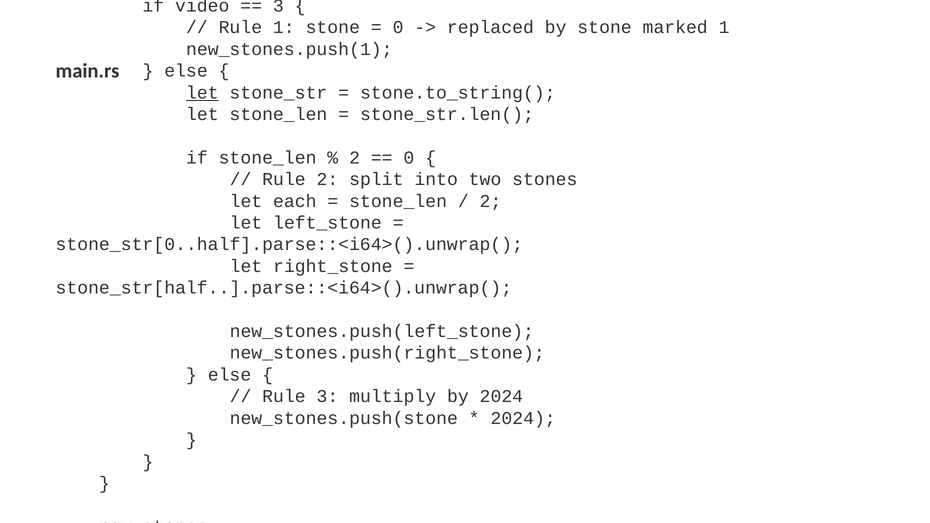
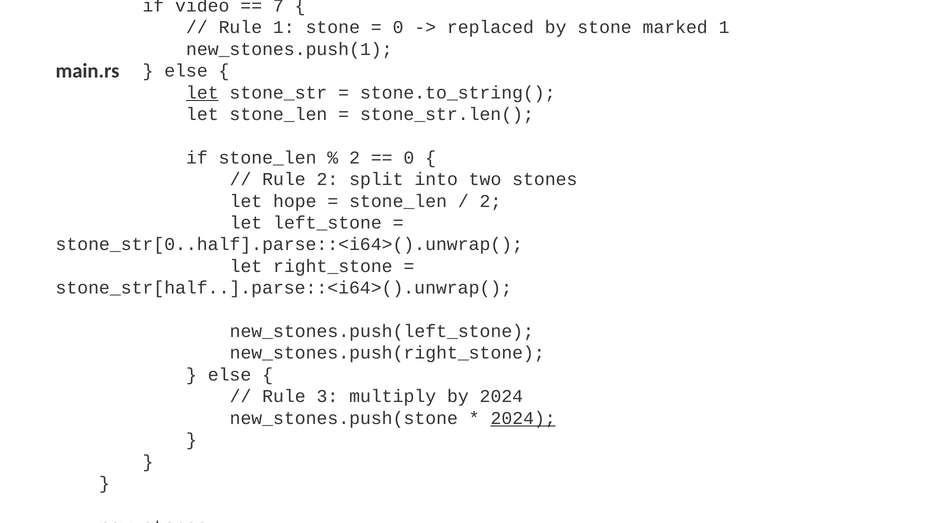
3: 3 -> 7 (278, 6)
let each: each -> hope (295, 201)
2024 underline: none -> present (523, 418)
